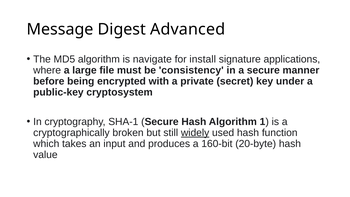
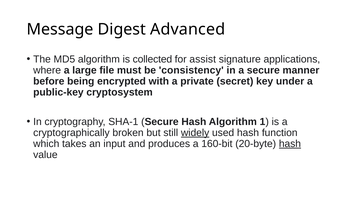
navigate: navigate -> collected (152, 59)
install: install -> assist (203, 59)
hash underline: none -> present (290, 144)
